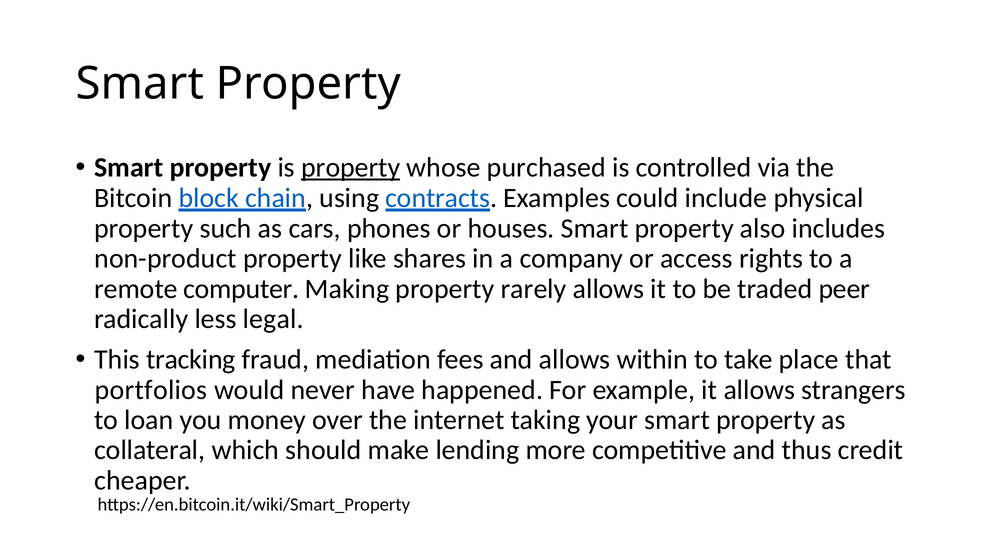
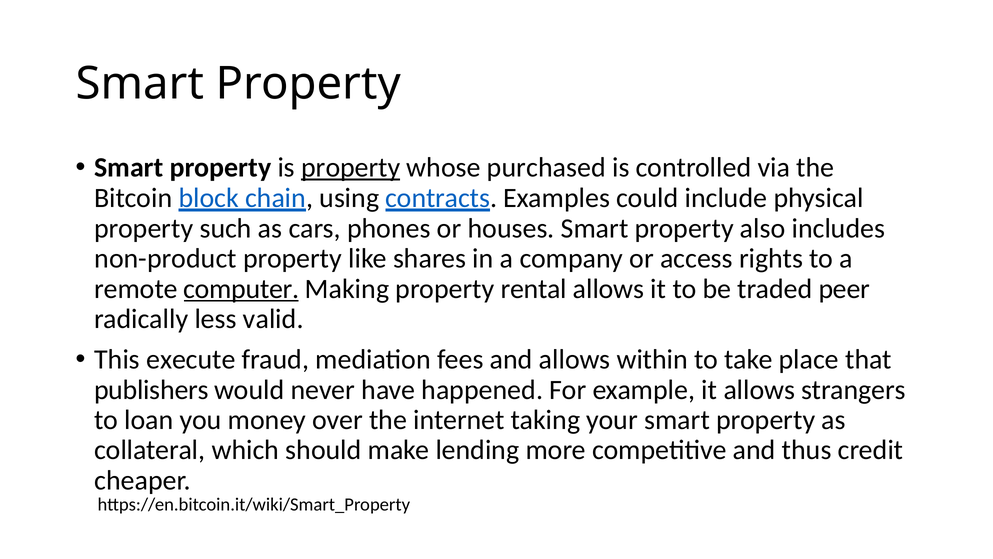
computer underline: none -> present (241, 289)
rarely: rarely -> rental (534, 289)
legal: legal -> valid (273, 319)
tracking: tracking -> execute (191, 359)
portfolios: portfolios -> publishers (151, 390)
